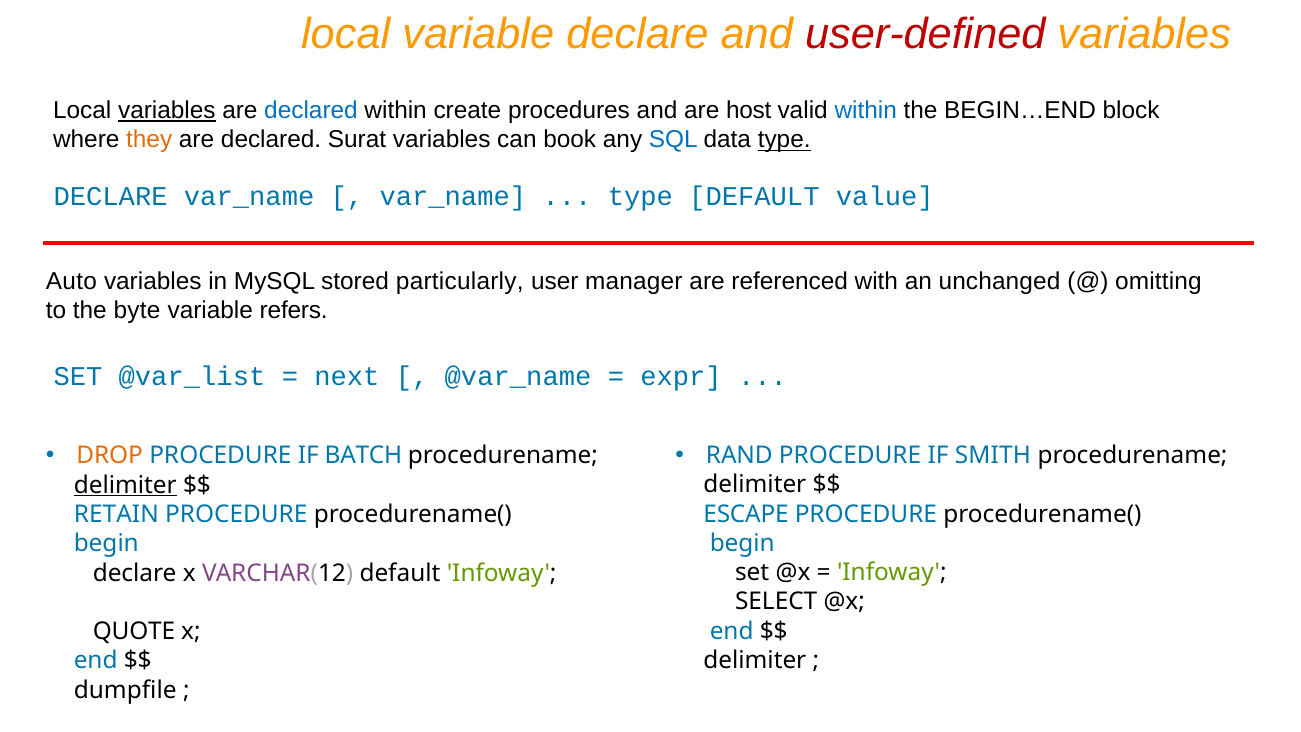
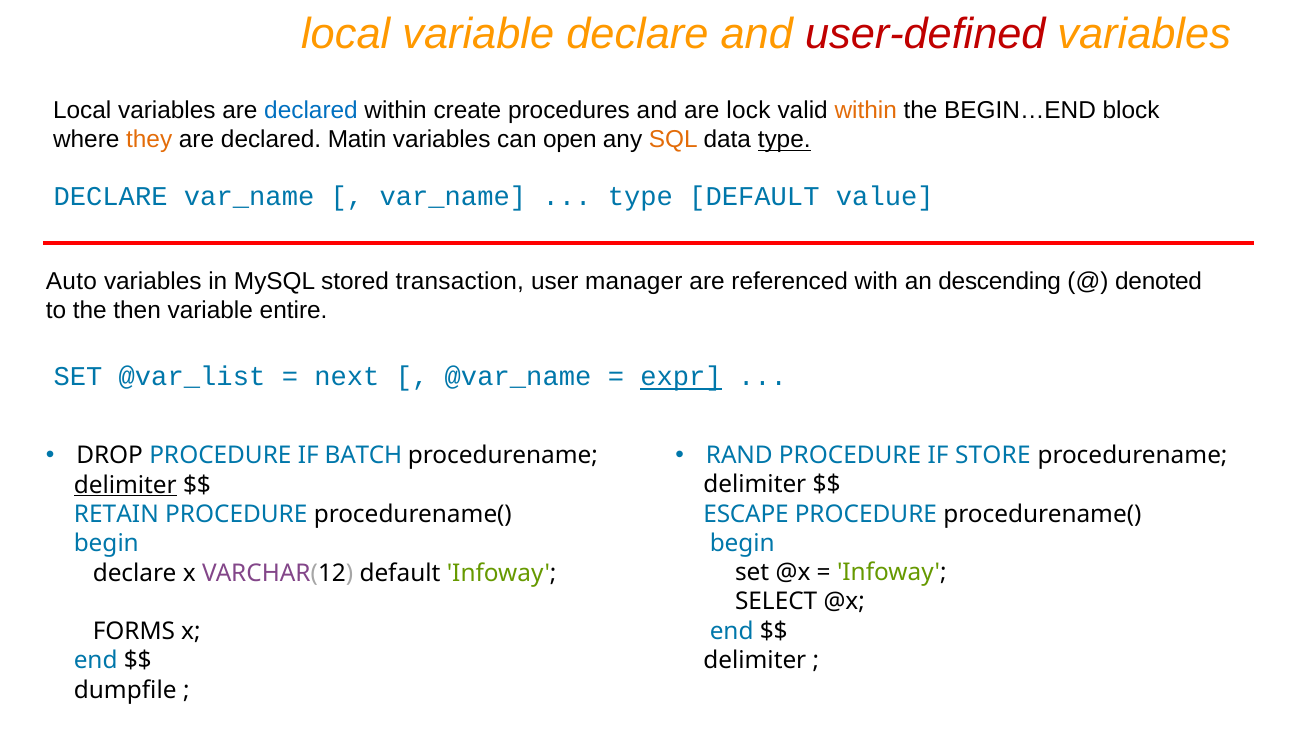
variables underline: present -> none (167, 111)
host: host -> lock (748, 111)
within colour: blue -> orange (866, 111)
Surat: Surat -> Matin (357, 140)
book: book -> open (570, 140)
SQL colour: blue -> orange (673, 140)
particularly: particularly -> transaction (460, 281)
unchanged: unchanged -> descending (1000, 281)
omitting: omitting -> denoted (1159, 281)
byte: byte -> then (137, 311)
refers: refers -> entire (294, 311)
expr underline: none -> present (681, 377)
SMITH: SMITH -> STORE (993, 455)
DROP colour: orange -> black (110, 456)
QUOTE: QUOTE -> FORMS (134, 631)
